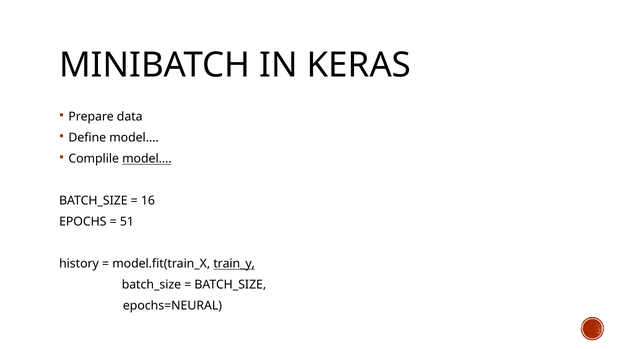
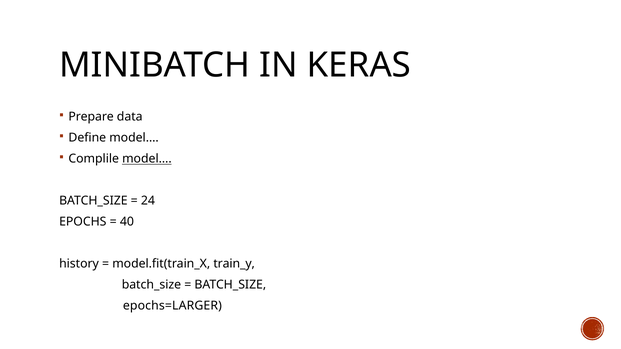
16: 16 -> 24 (148, 201)
51: 51 -> 40 (127, 222)
train_y underline: present -> none (234, 264)
epochs=NEURAL: epochs=NEURAL -> epochs=LARGER (172, 306)
